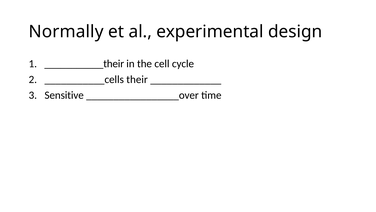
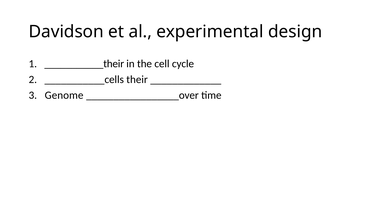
Normally: Normally -> Davidson (66, 32)
Sensitive: Sensitive -> Genome (64, 95)
